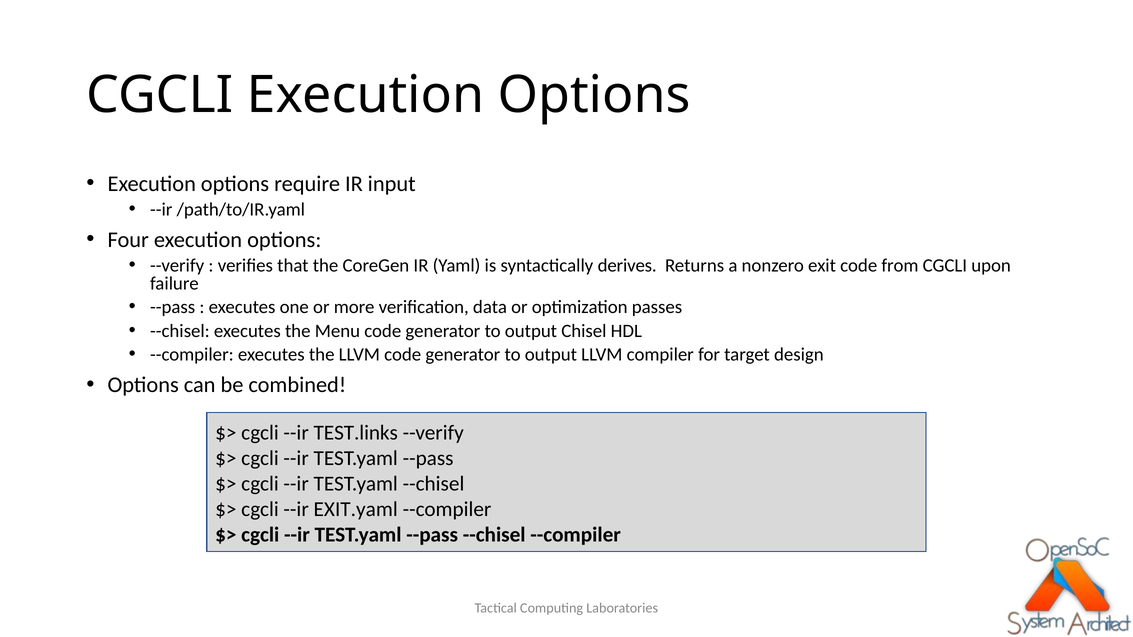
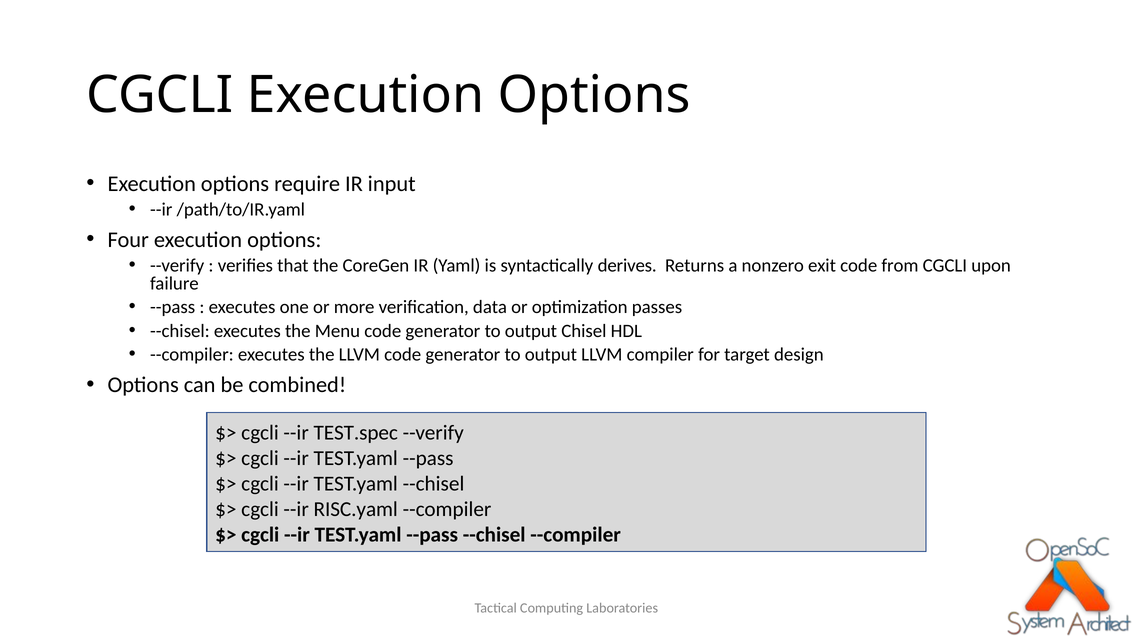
TEST.links: TEST.links -> TEST.spec (356, 433)
EXIT.yaml: EXIT.yaml -> RISC.yaml (356, 509)
